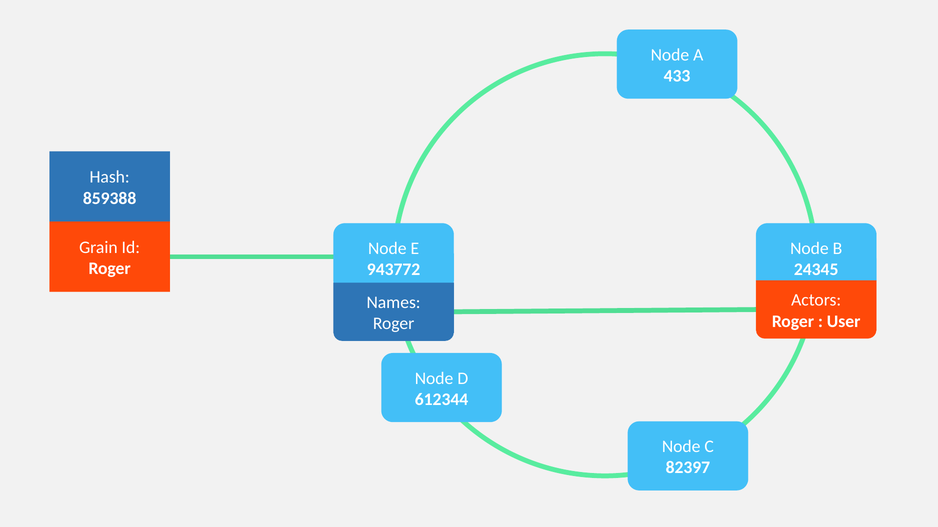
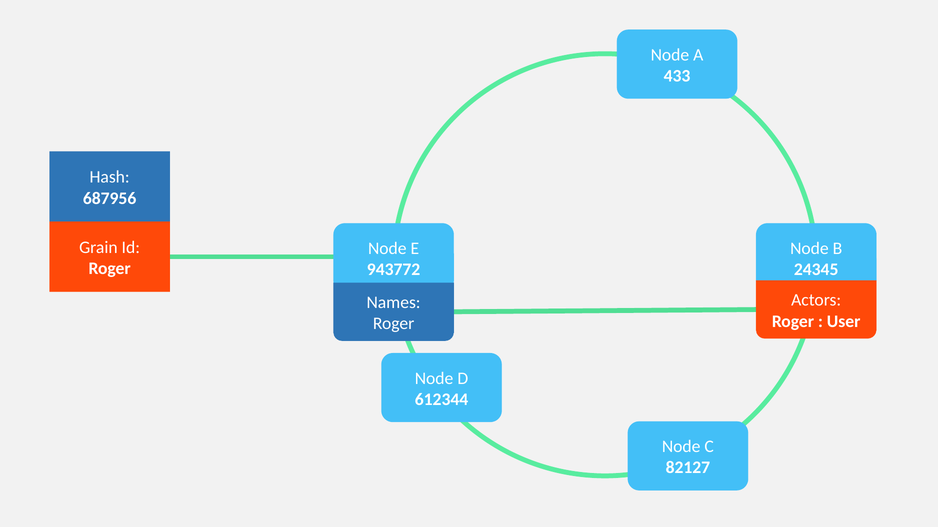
859388: 859388 -> 687956 (110, 198)
82397: 82397 -> 82127 (688, 468)
